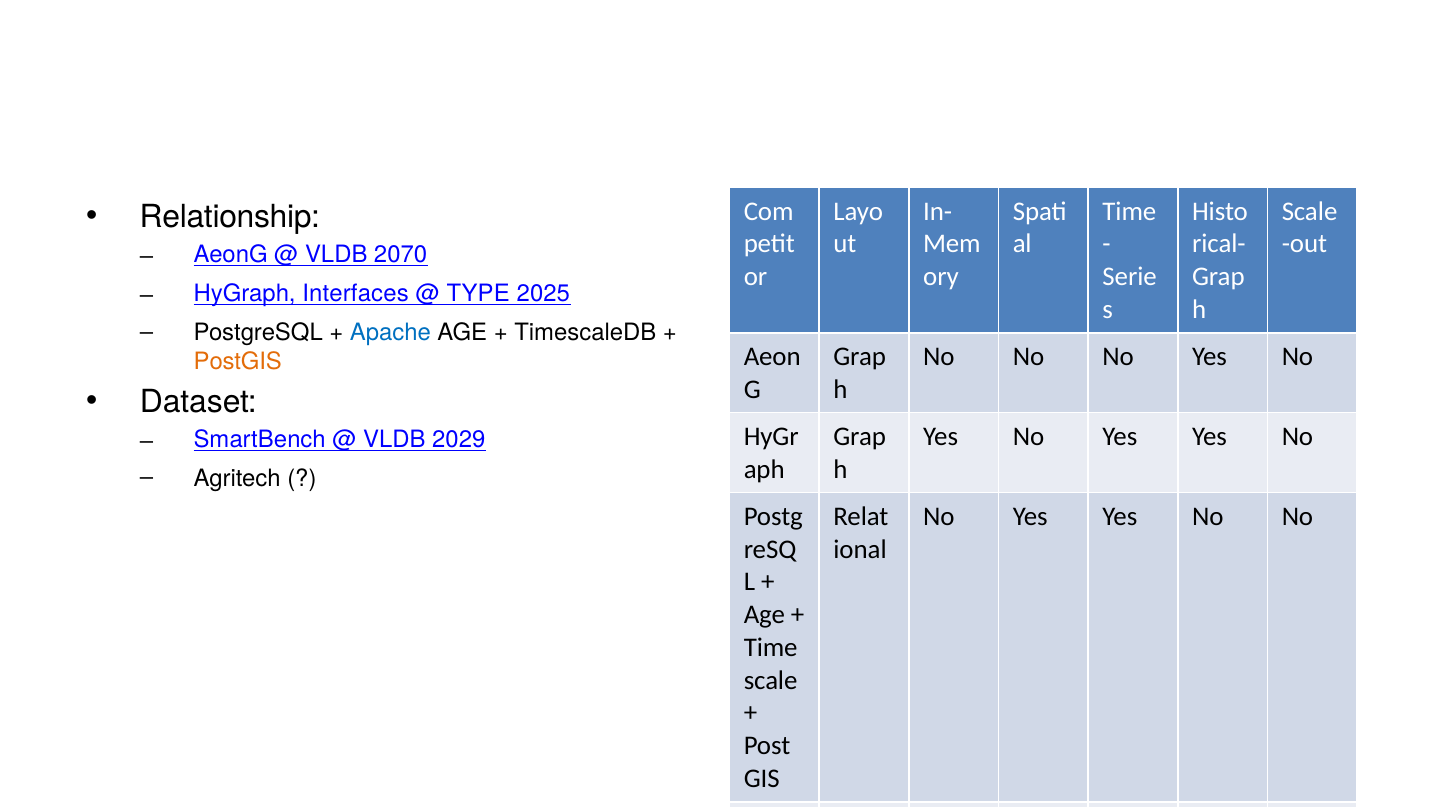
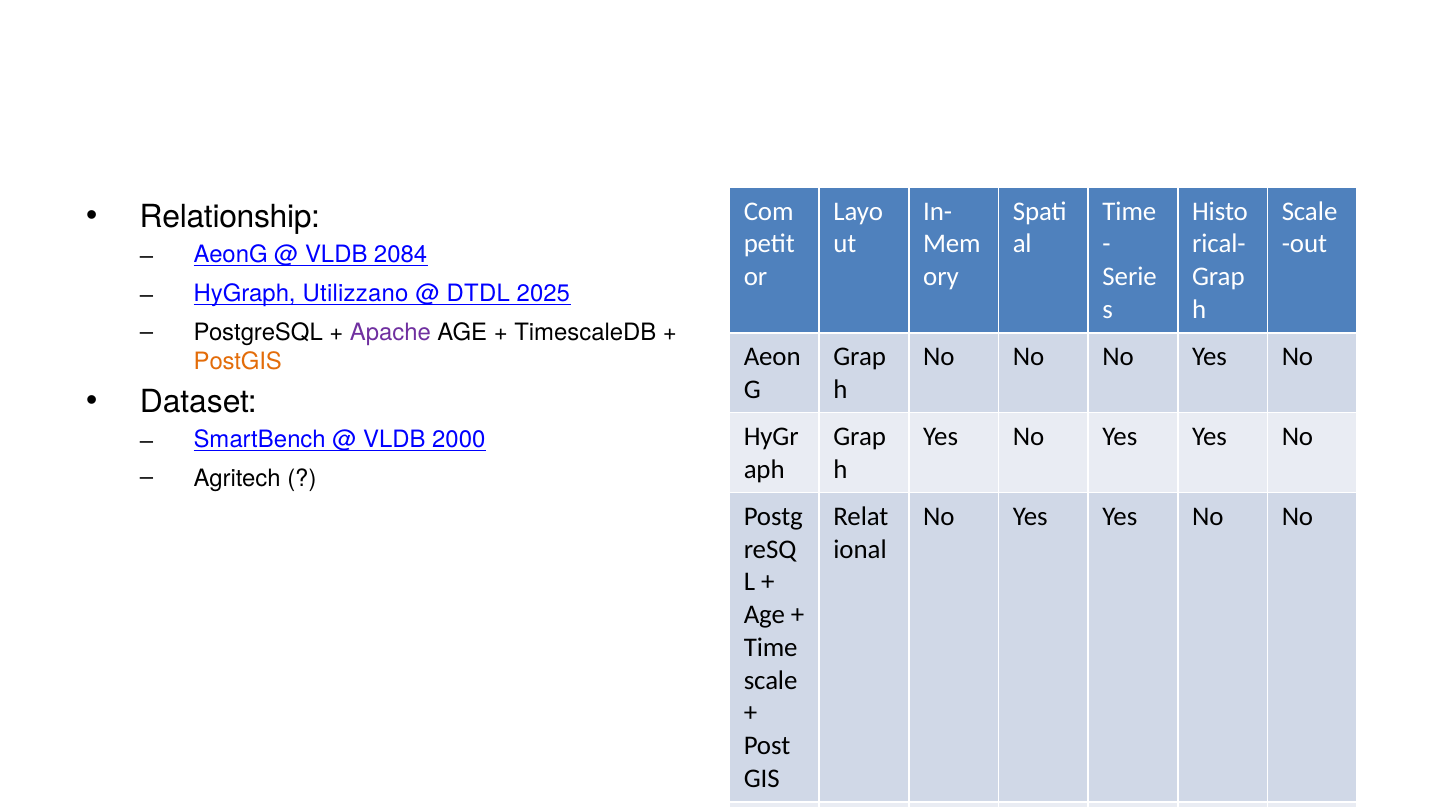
2070: 2070 -> 2084 (401, 255)
Interfaces: Interfaces -> Utilizzano (356, 294)
TYPE: TYPE -> DTDL (478, 294)
Apache colour: blue -> purple (390, 333)
2029: 2029 -> 2000 (459, 439)
